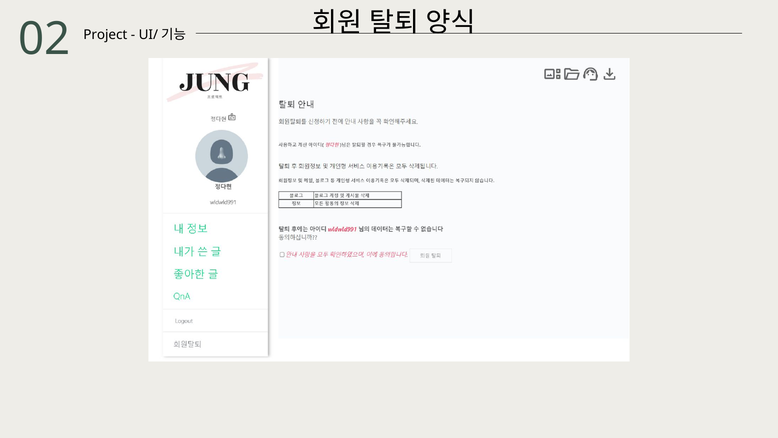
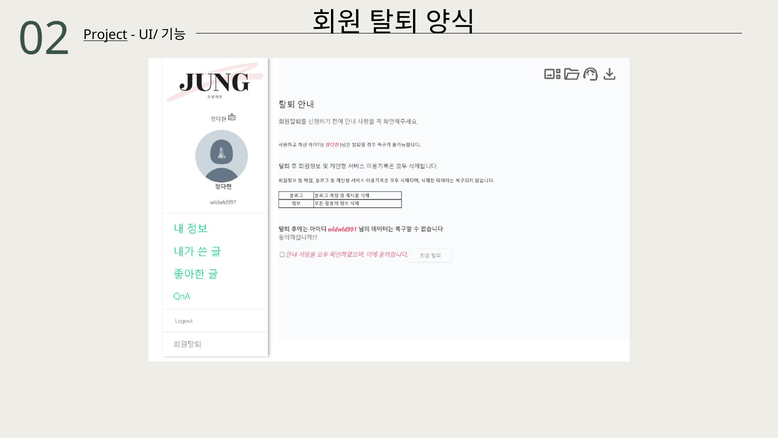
Project underline: none -> present (105, 35)
